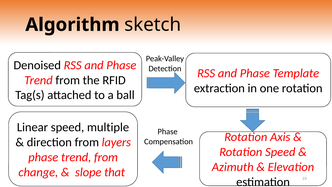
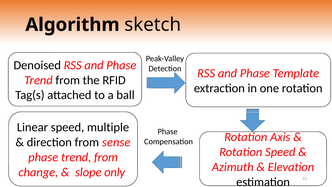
layers: layers -> sense (116, 142)
that: that -> only (115, 172)
